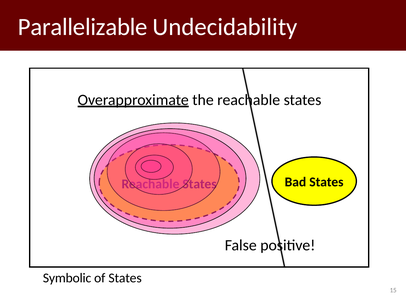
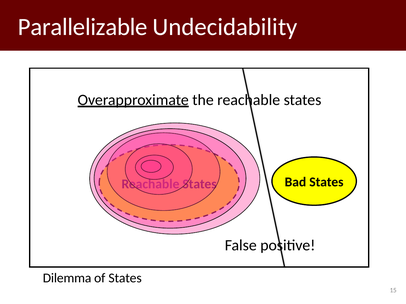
Symbolic: Symbolic -> Dilemma (67, 279)
